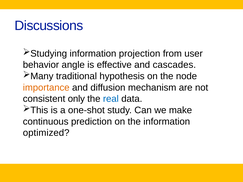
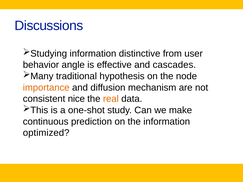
projection: projection -> distinctive (140, 54)
only: only -> nice (76, 99)
real colour: blue -> orange (111, 99)
